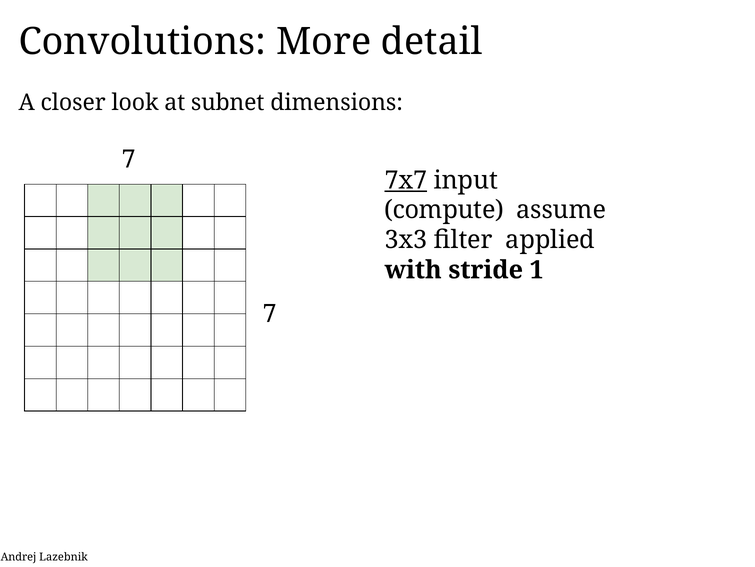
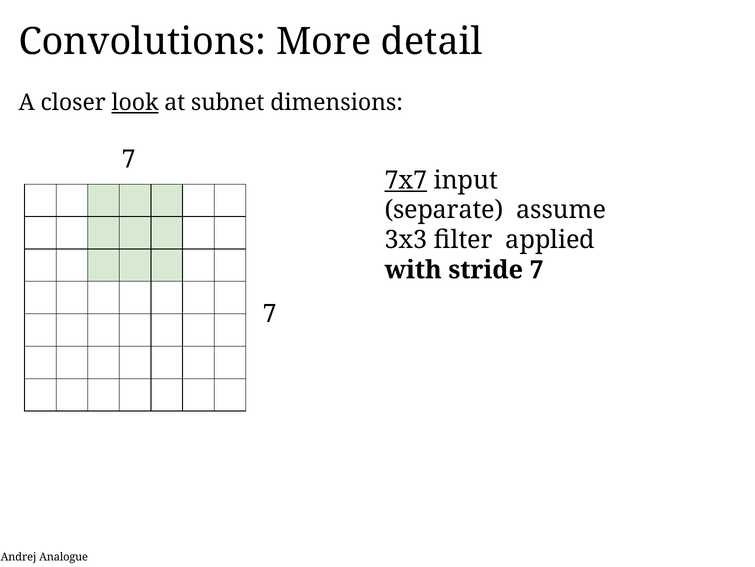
look underline: none -> present (135, 103)
compute: compute -> separate (444, 210)
stride 1: 1 -> 7 (537, 270)
Lazebnik: Lazebnik -> Analogue (64, 556)
